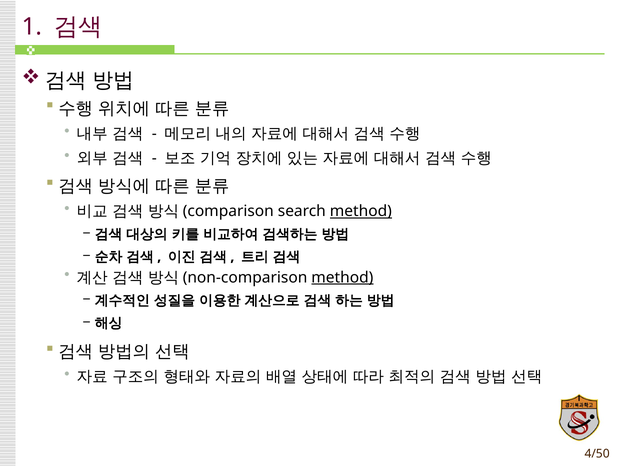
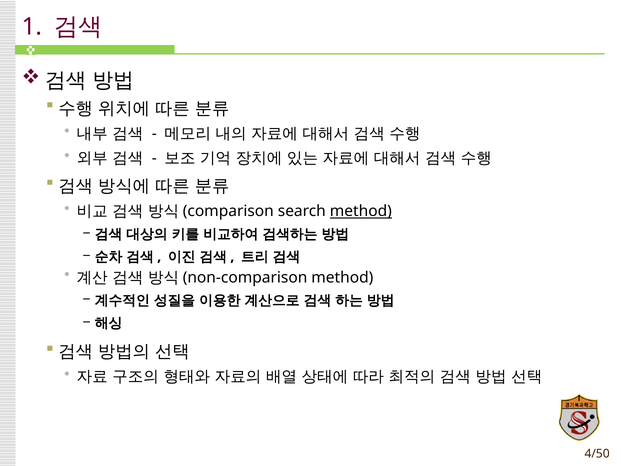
method underline: present -> none (342, 277)
